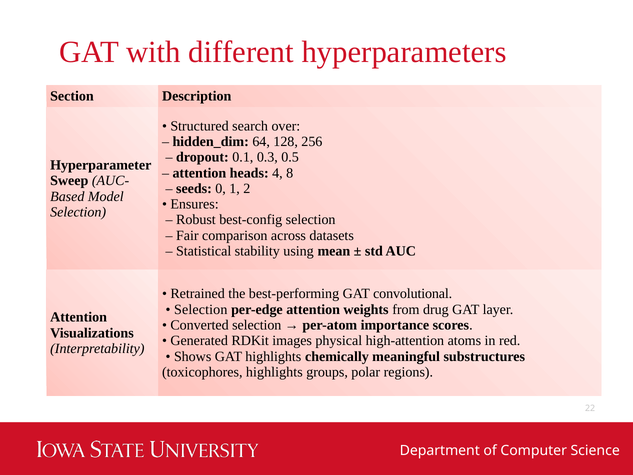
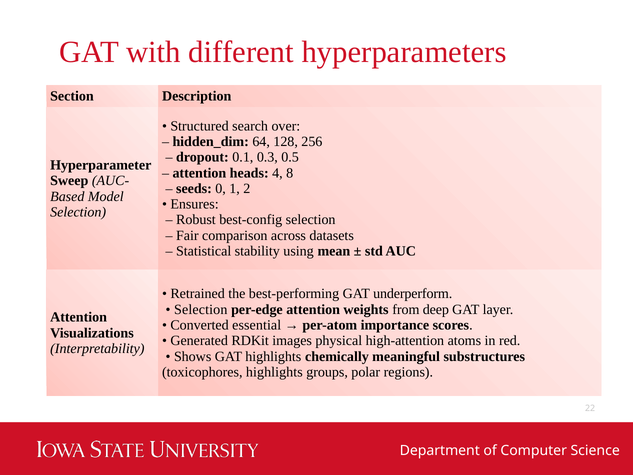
convolutional: convolutional -> underperform (413, 294)
drug: drug -> deep (436, 309)
Converted selection: selection -> essential (257, 325)
